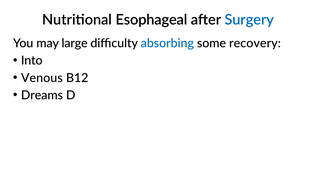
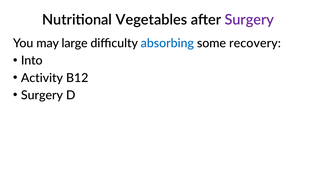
Esophageal: Esophageal -> Vegetables (151, 20)
Surgery colour: blue -> purple (249, 20)
Venous: Venous -> Activity (42, 78)
Dreams: Dreams -> Surgery (42, 95)
